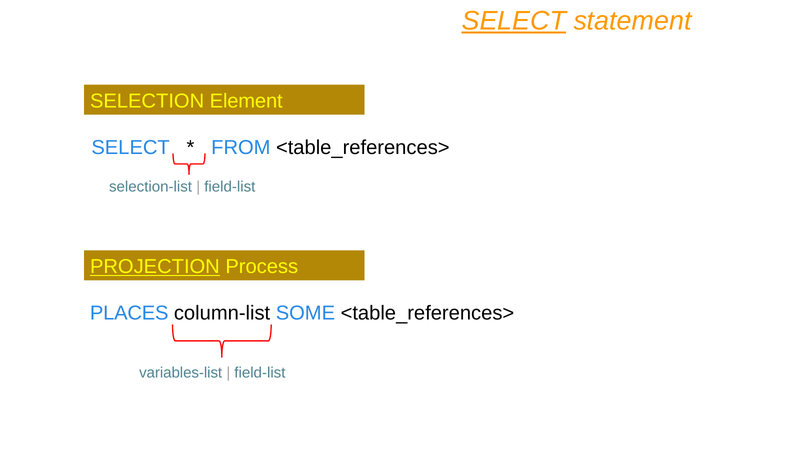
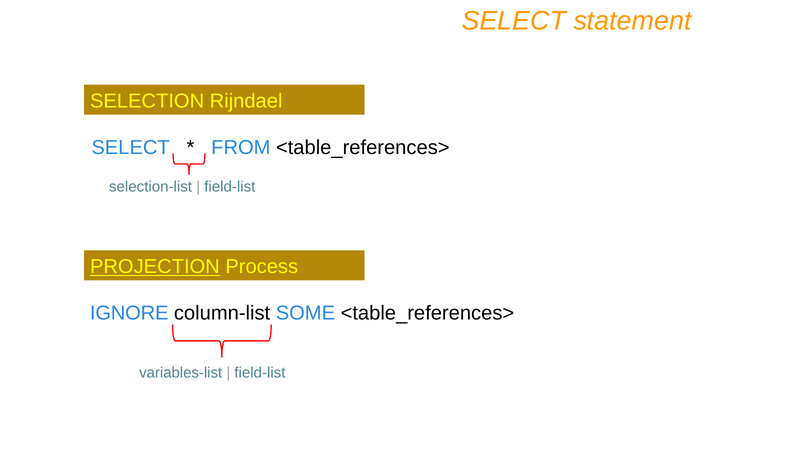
SELECT underline: present -> none (514, 21)
Element: Element -> Rijndael (246, 101)
PLACES: PLACES -> IGNORE (129, 314)
